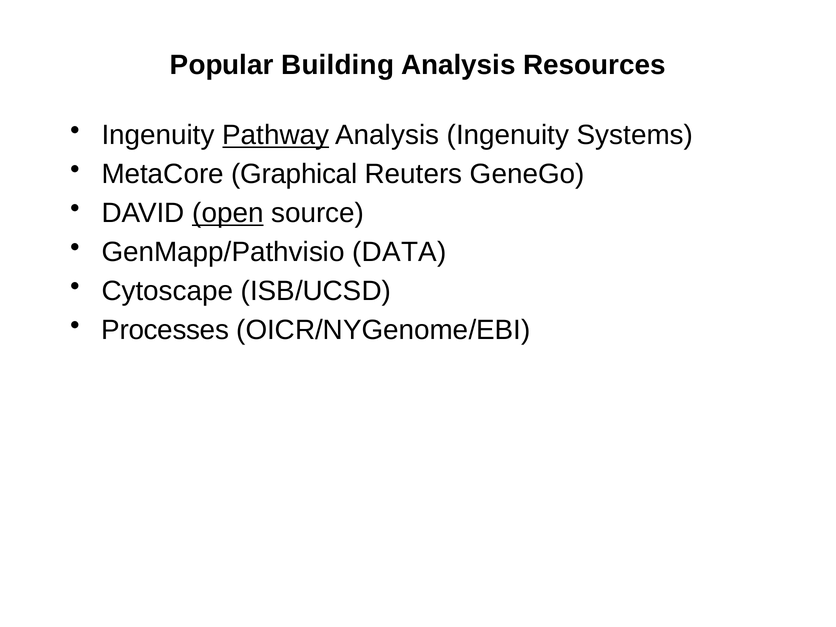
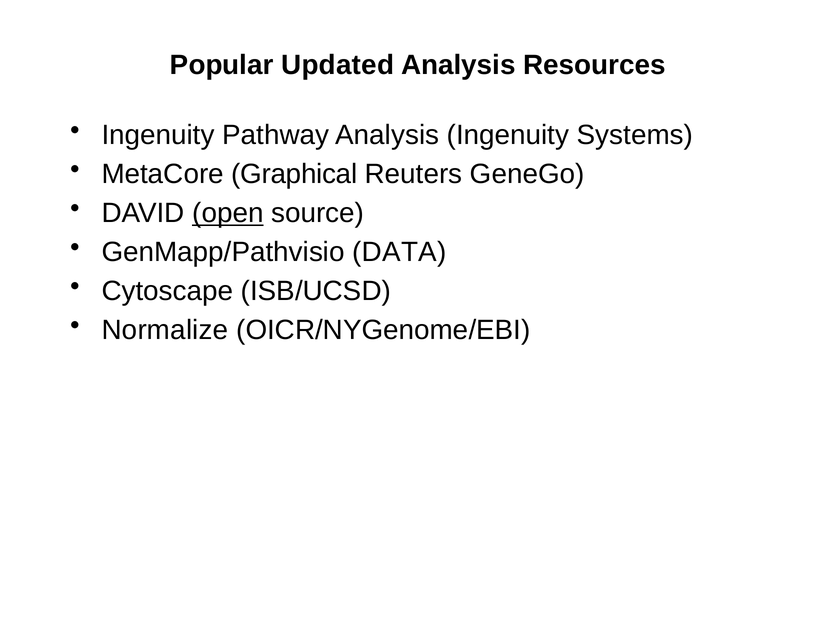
Building: Building -> Updated (338, 65)
Pathway underline: present -> none (276, 135)
Processes: Processes -> Normalize (165, 330)
